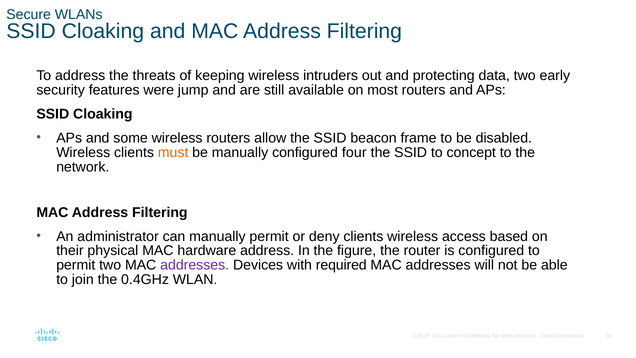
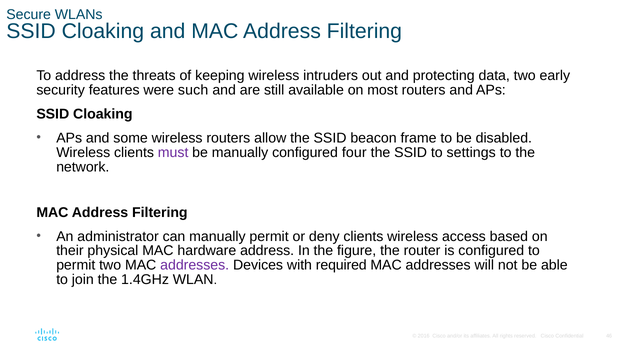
jump: jump -> such (193, 90)
must colour: orange -> purple (173, 152)
concept: concept -> settings (471, 152)
0.4GHz: 0.4GHz -> 1.4GHz (145, 279)
